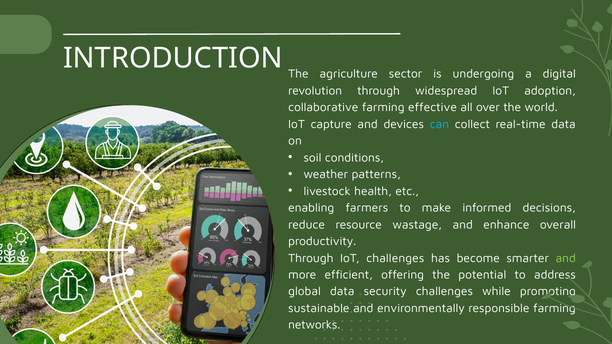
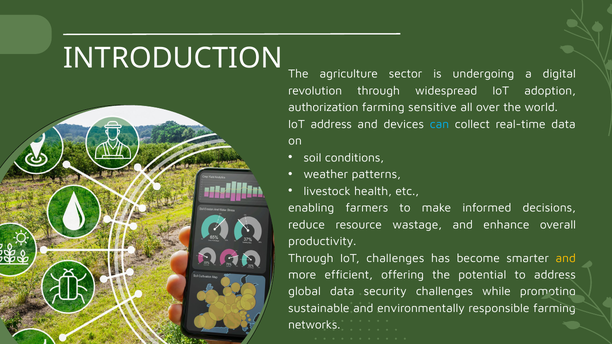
collaborative: collaborative -> authorization (323, 107)
effective: effective -> sensitive (432, 107)
IoT capture: capture -> address (331, 124)
and colour: light green -> yellow (566, 258)
